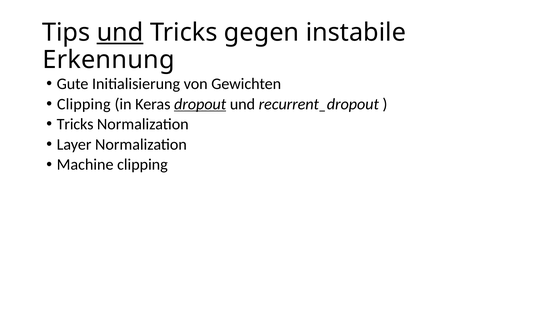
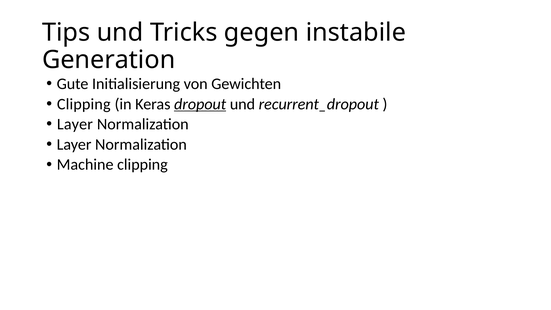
und underline: present -> none (120, 33)
Erkennung: Erkennung -> Generation (109, 60)
Tricks: Tricks -> Layer (75, 124)
